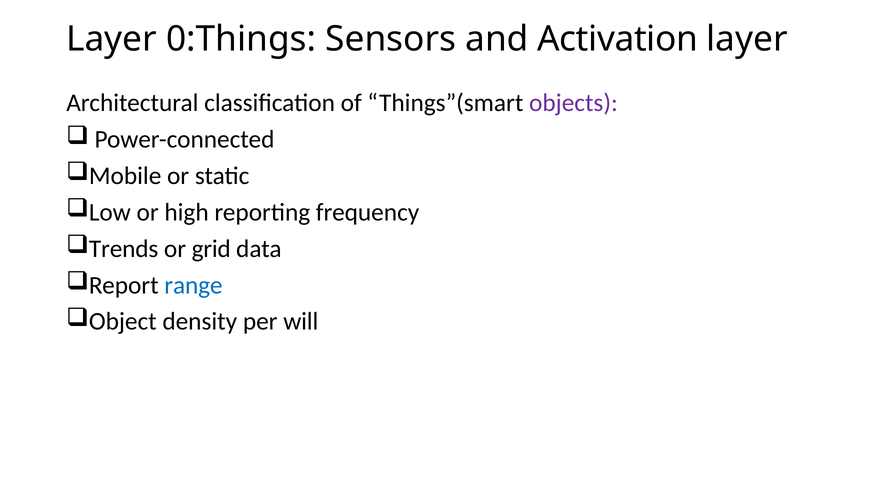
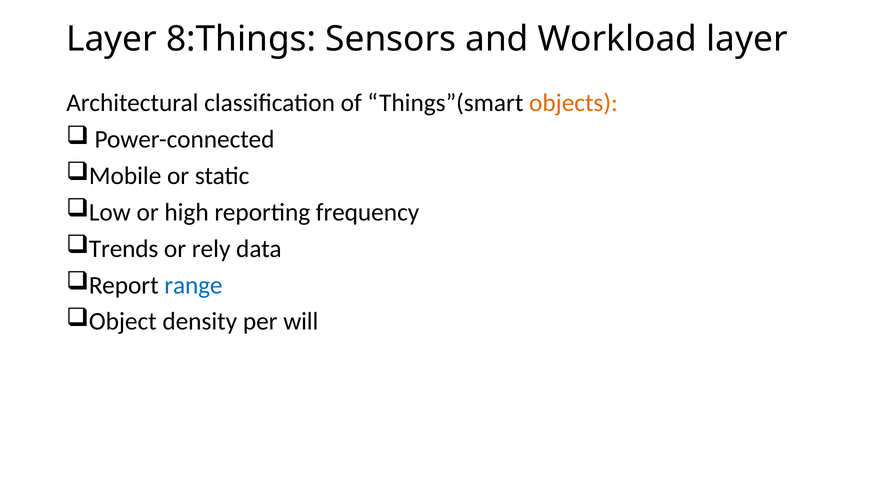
0:Things: 0:Things -> 8:Things (241, 39)
Activation: Activation -> Workload (617, 39)
objects colour: purple -> orange (573, 103)
grid: grid -> rely (211, 249)
